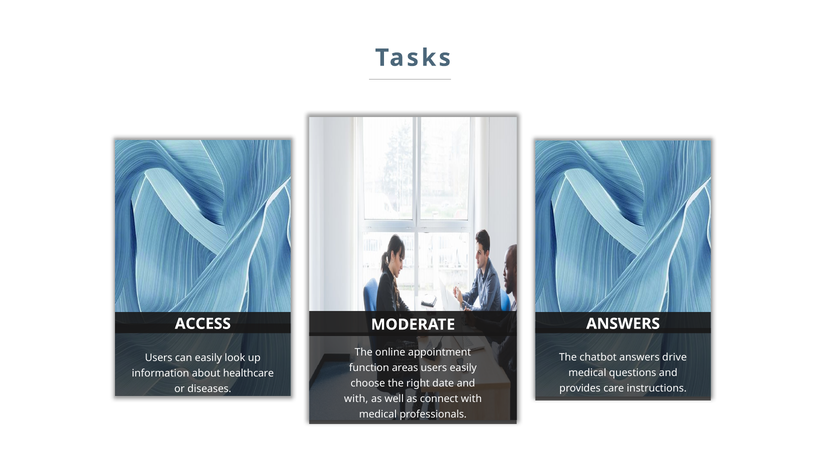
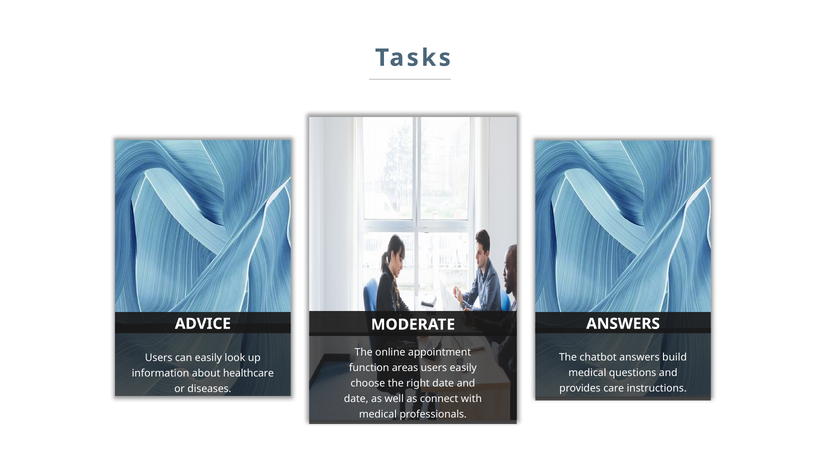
ACCESS: ACCESS -> ADVICE (203, 323)
drive: drive -> build (675, 357)
with: with -> date (356, 399)
